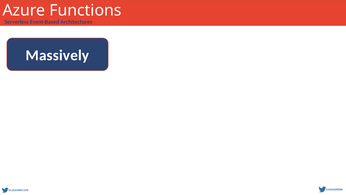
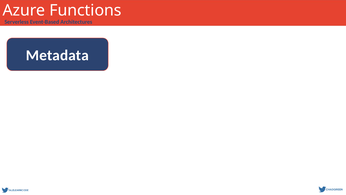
Massively: Massively -> Metadata (57, 55)
